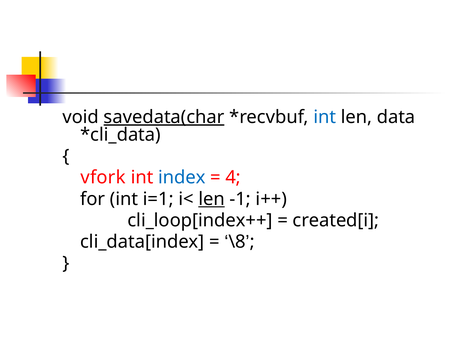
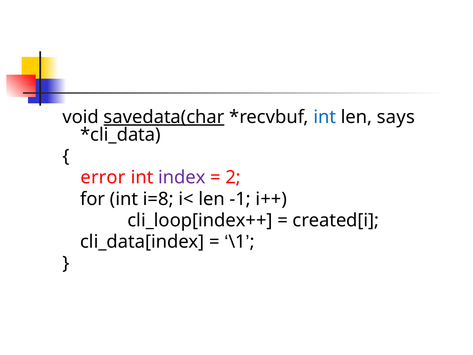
data: data -> says (396, 117)
vfork: vfork -> error (103, 177)
index colour: blue -> purple (182, 177)
4: 4 -> 2 (233, 177)
i=1: i=1 -> i=8 (158, 199)
len underline: present -> none (212, 199)
\8: \8 -> \1 (237, 242)
